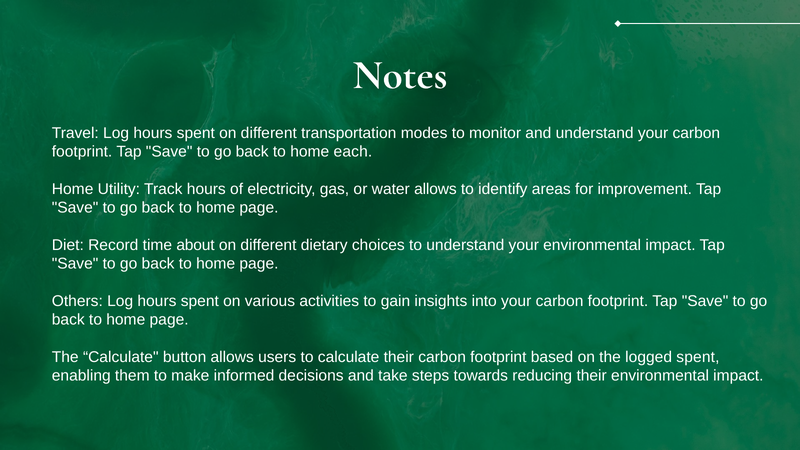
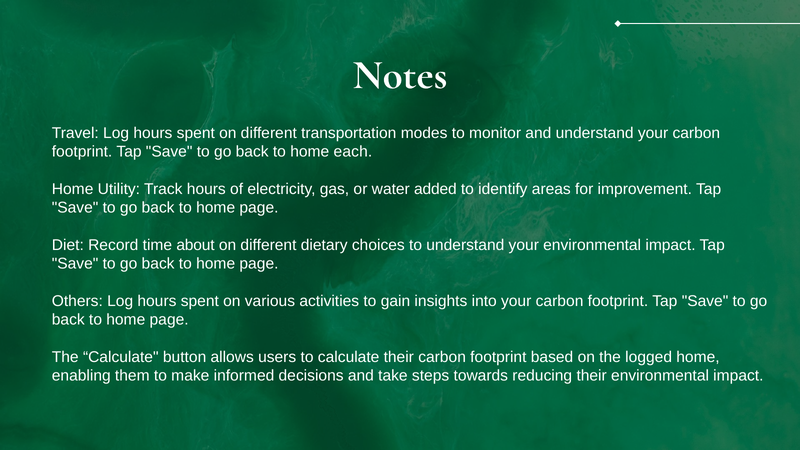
water allows: allows -> added (435, 189)
logged spent: spent -> home (698, 357)
